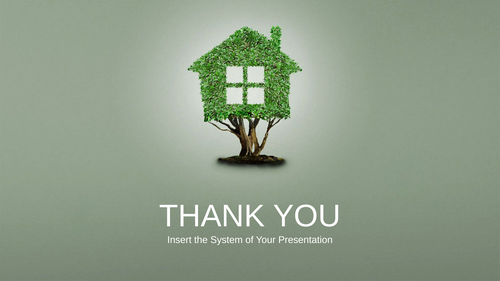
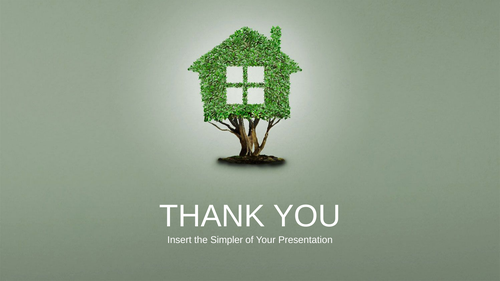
System: System -> Simpler (227, 240)
